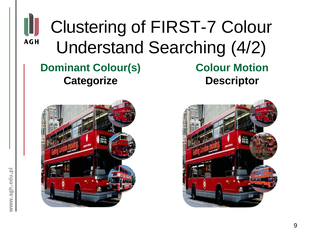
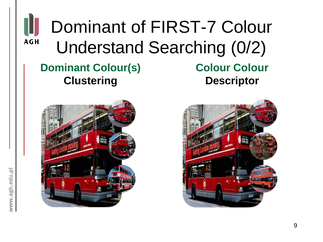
Clustering: Clustering -> Dominant (88, 27)
4/2: 4/2 -> 0/2 (249, 48)
Colour Motion: Motion -> Colour (251, 68)
Categorize: Categorize -> Clustering (91, 81)
